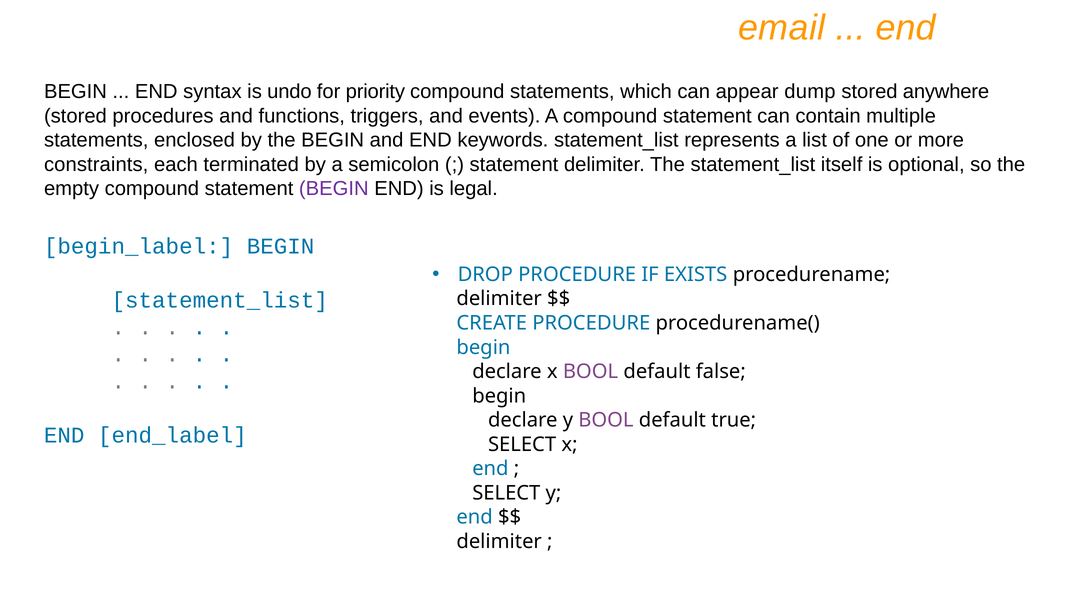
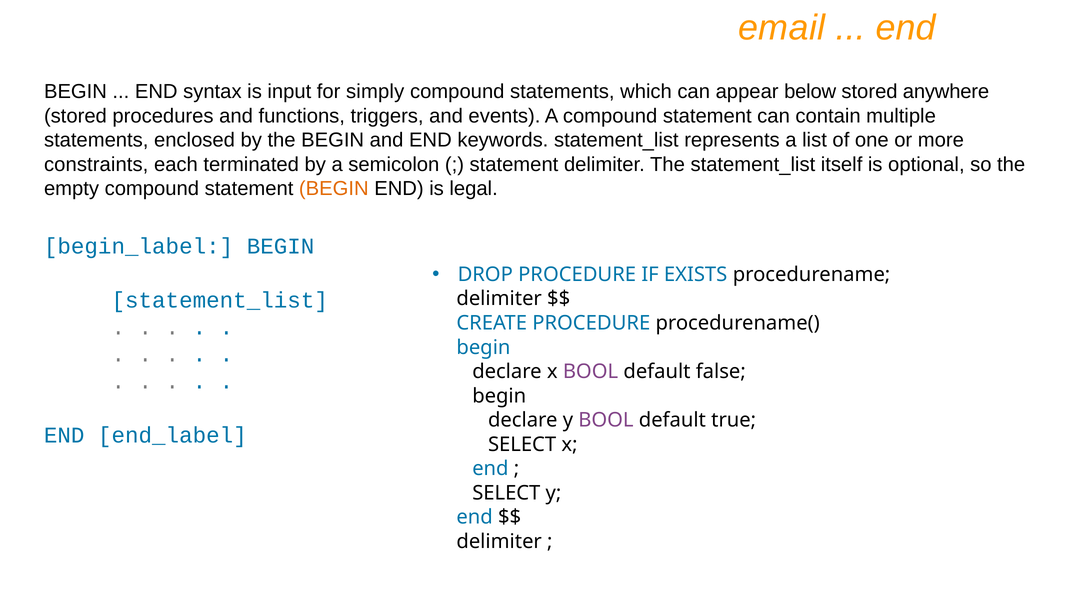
undo: undo -> input (289, 92)
priority: priority -> simply (375, 92)
dump: dump -> below (810, 92)
BEGIN colour: purple -> orange (334, 189)
